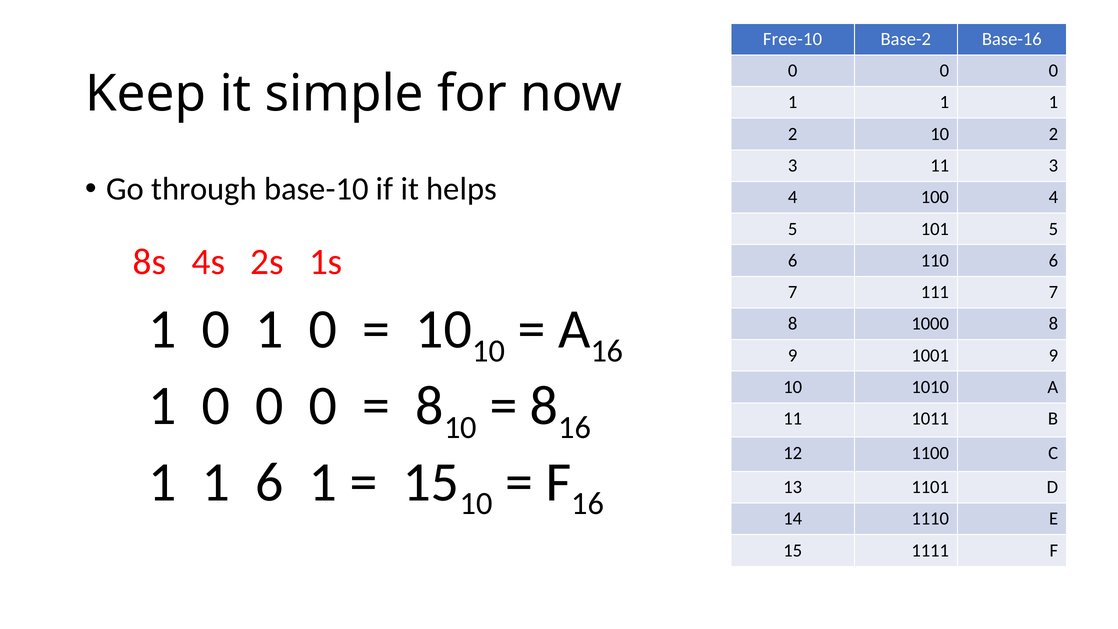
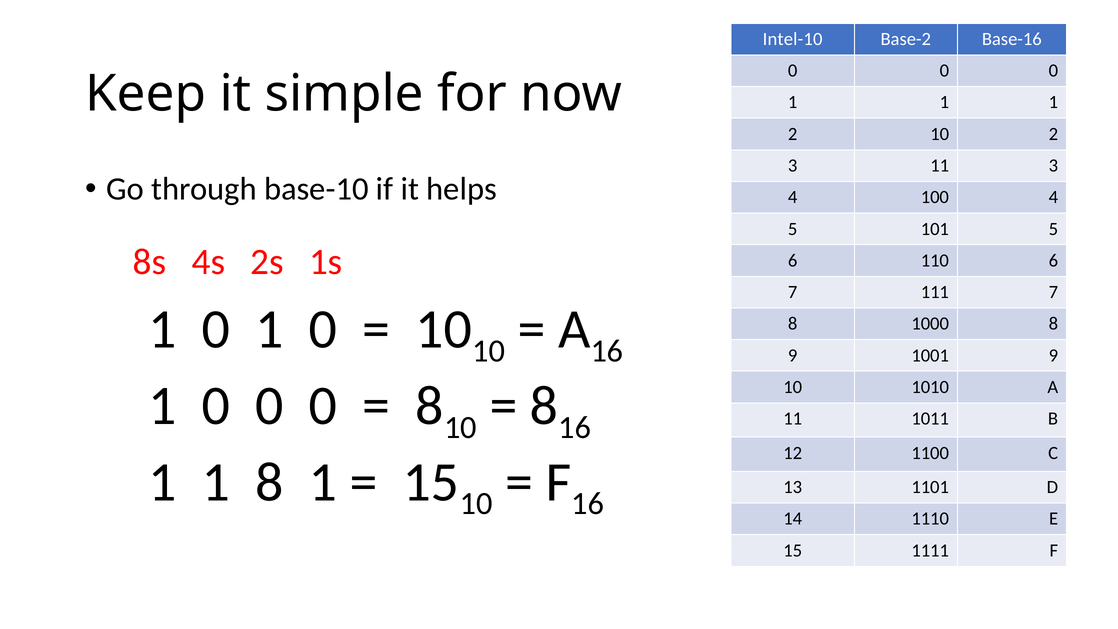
Free-10: Free-10 -> Intel-10 (793, 39)
1 6: 6 -> 8 (269, 482)
